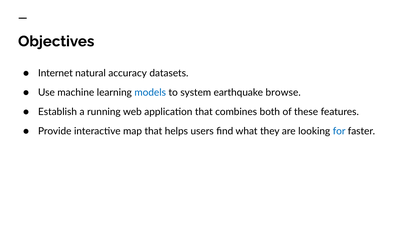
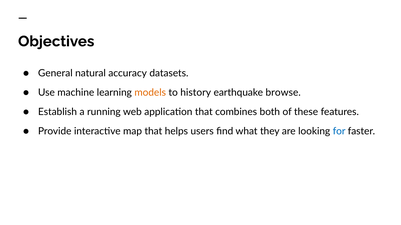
Internet: Internet -> General (55, 73)
models colour: blue -> orange (150, 93)
system: system -> history (196, 93)
